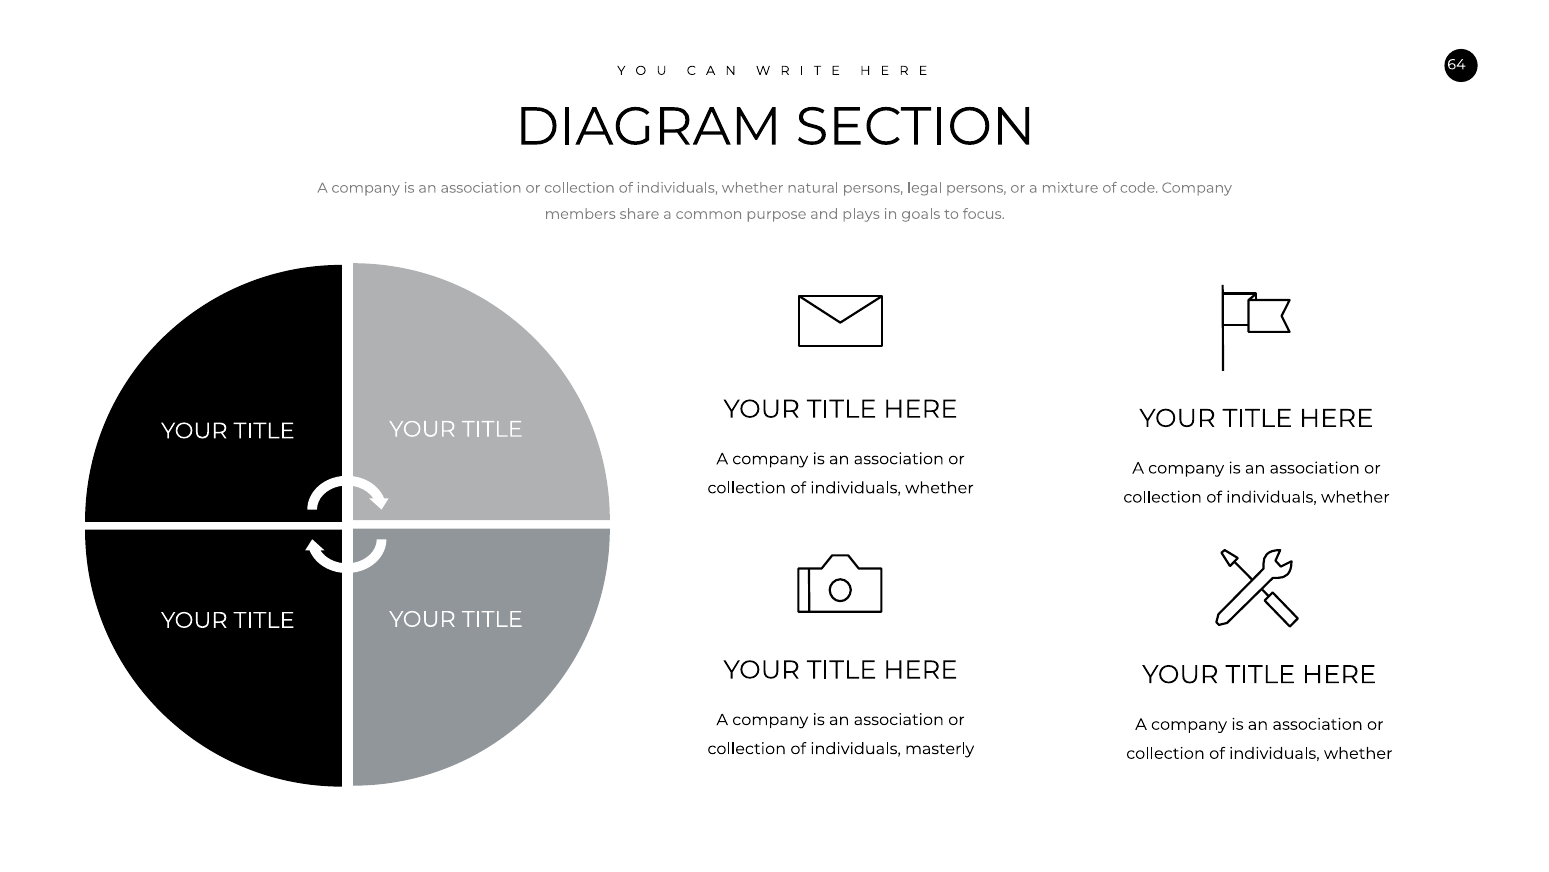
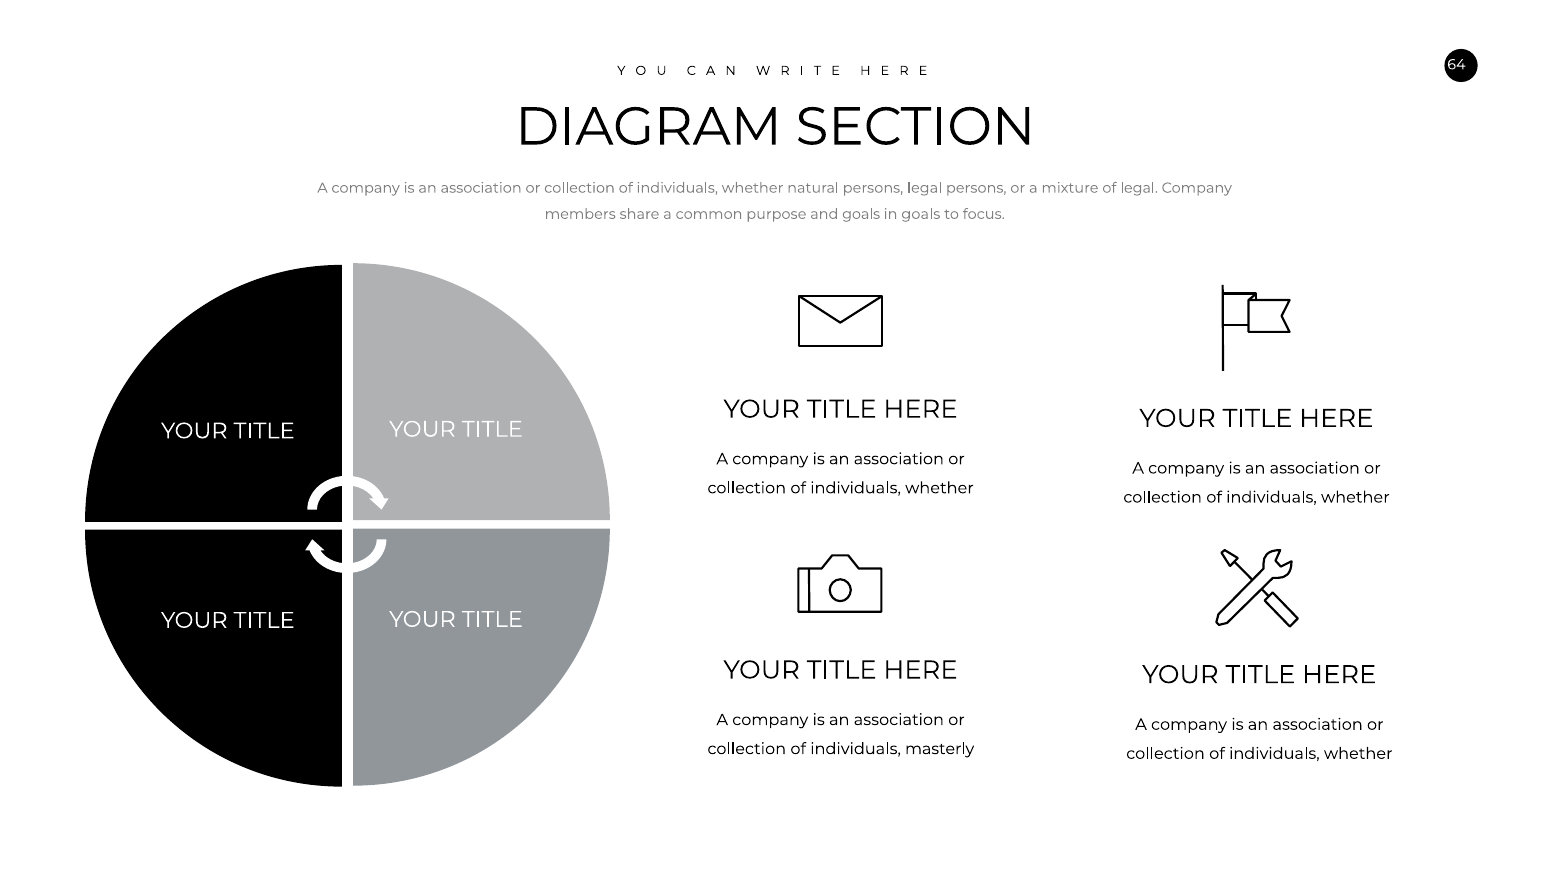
of code: code -> legal (1139, 188)
and plays: plays -> goals (861, 214)
